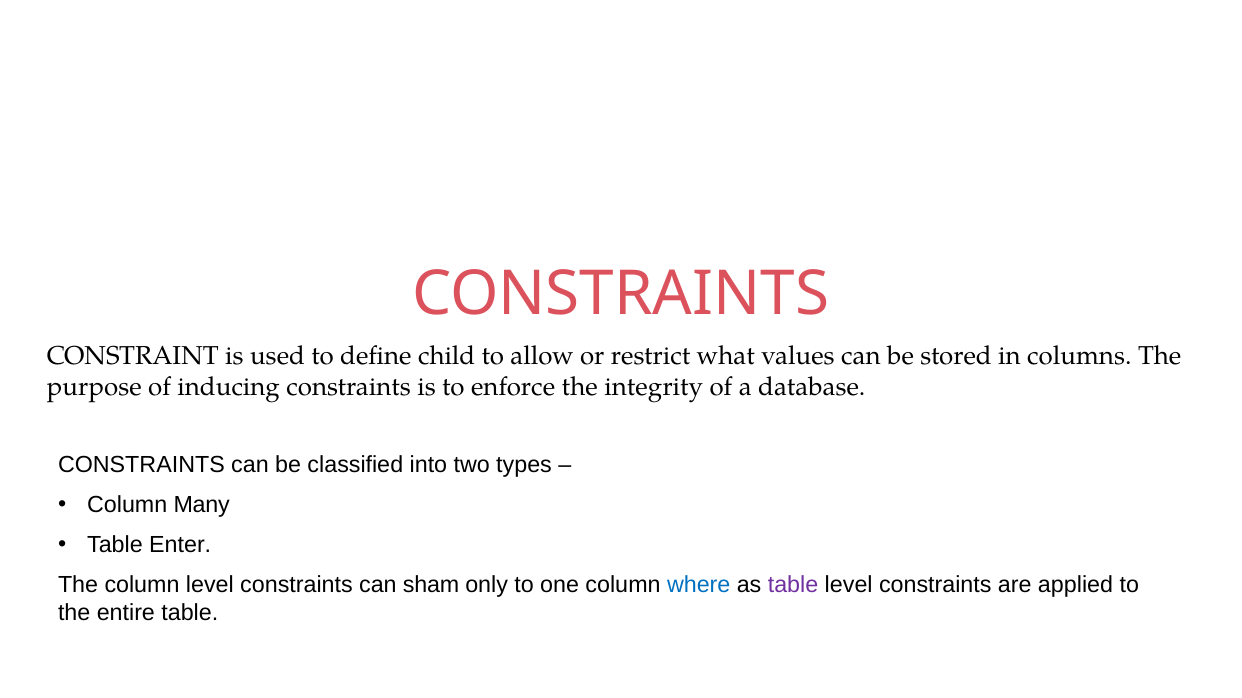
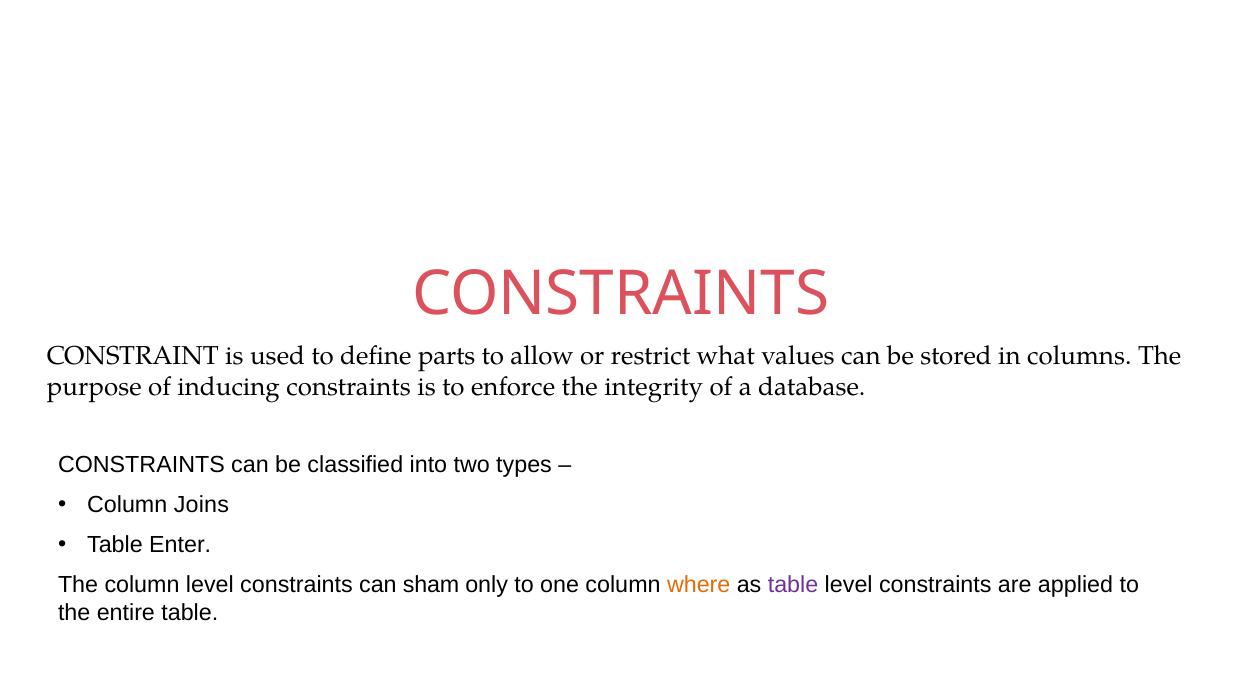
child: child -> parts (447, 357)
Many: Many -> Joins (201, 505)
where colour: blue -> orange (699, 586)
